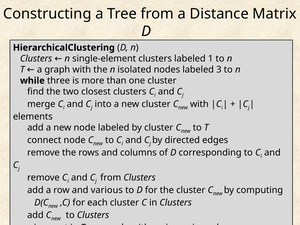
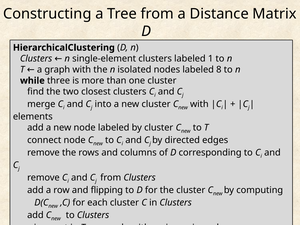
3: 3 -> 8 (219, 70)
various: various -> flipping (107, 190)
